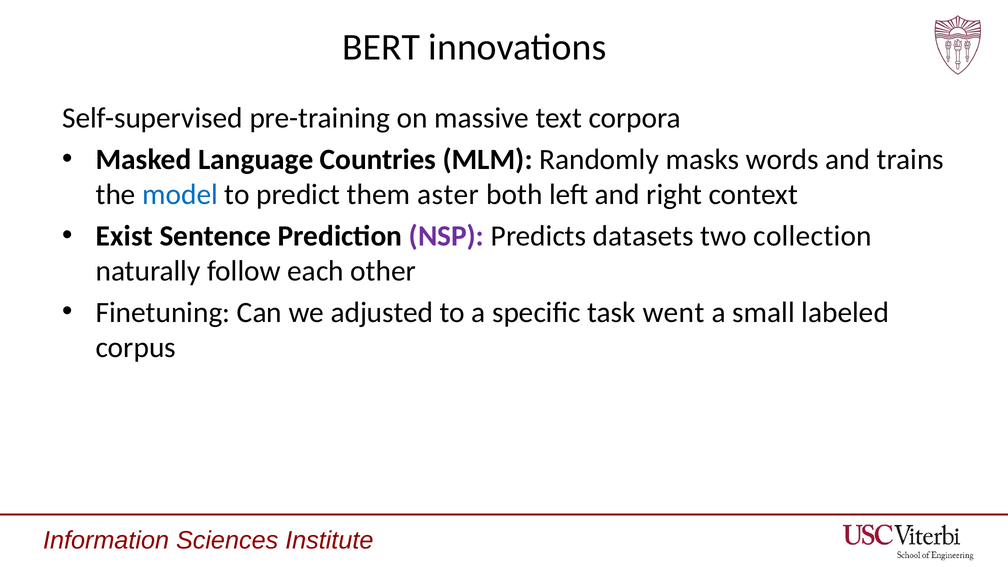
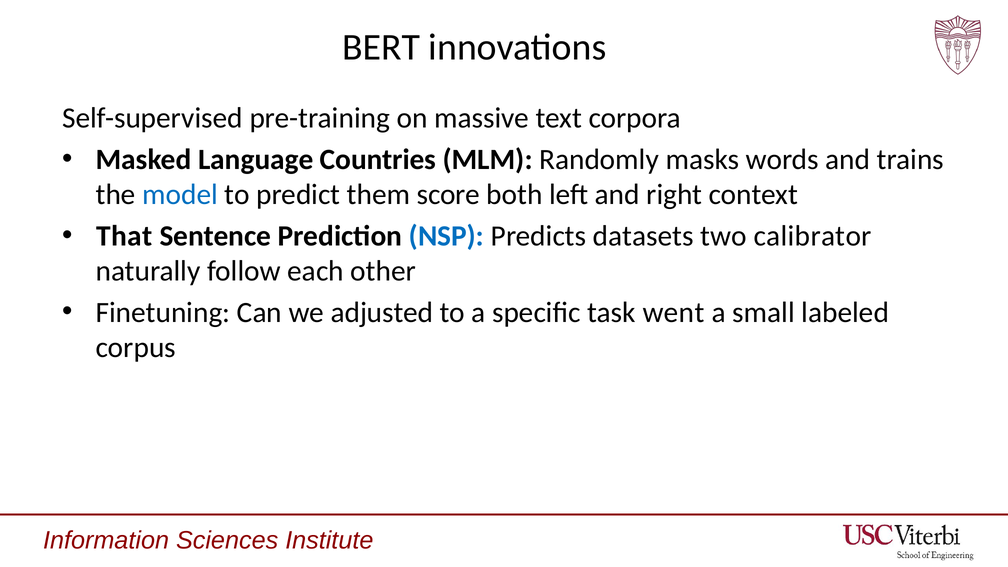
aster: aster -> score (448, 195)
Exist: Exist -> That (124, 236)
NSP colour: purple -> blue (446, 236)
collection: collection -> calibrator (813, 236)
